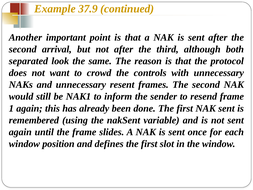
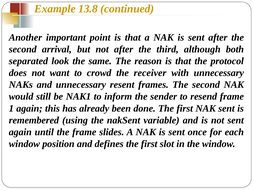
37.9: 37.9 -> 13.8 (88, 9)
controls: controls -> receiver (150, 73)
